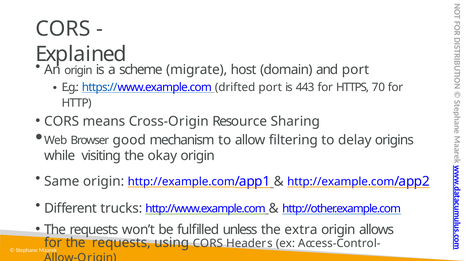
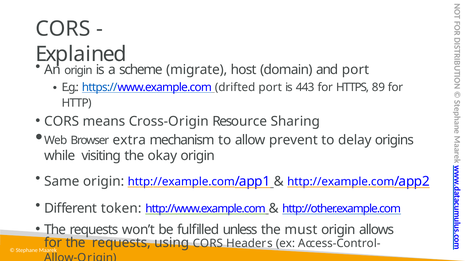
70: 70 -> 89 (378, 87)
good: good -> extra (129, 140)
filtering: filtering -> prevent (293, 140)
trucks: trucks -> token (121, 209)
extra: extra -> must (301, 230)
